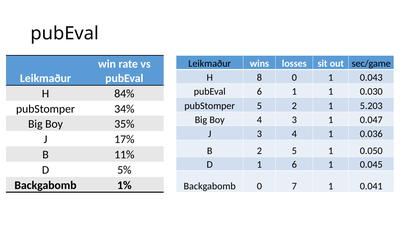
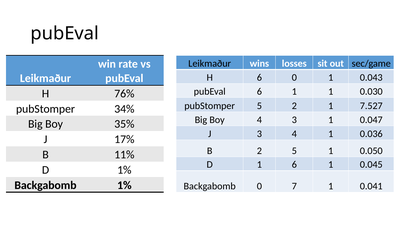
H 8: 8 -> 6 (259, 77)
84%: 84% -> 76% (124, 94)
5.203: 5.203 -> 7.527 (371, 106)
D 5%: 5% -> 1% (124, 170)
